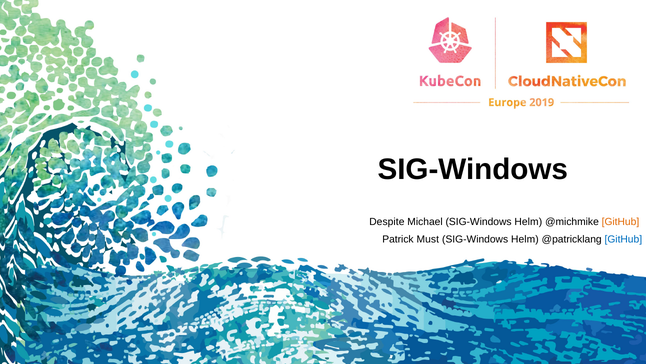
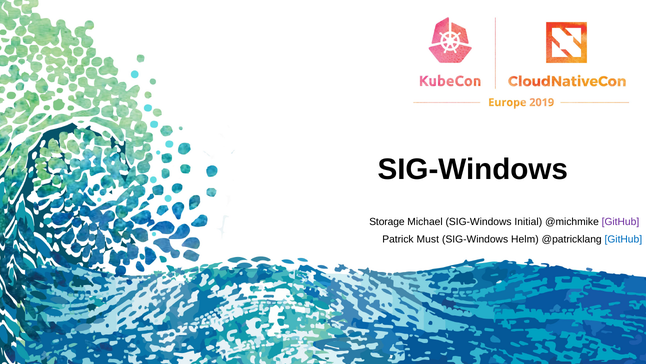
Despite: Despite -> Storage (387, 221)
Michael SIG-Windows Helm: Helm -> Initial (528, 221)
GitHub colour: orange -> purple (620, 221)
